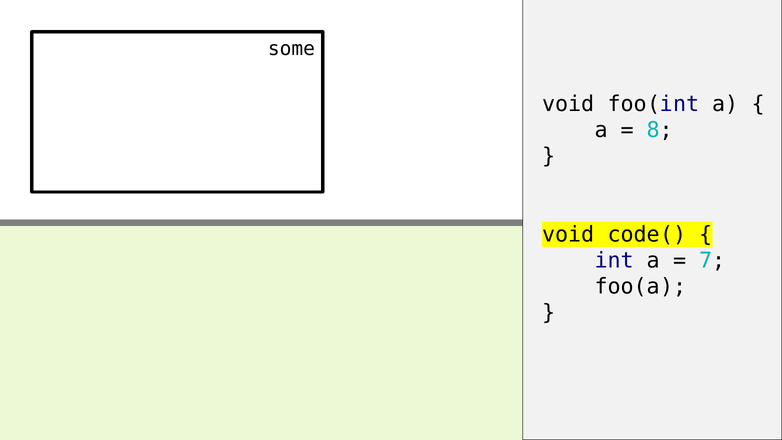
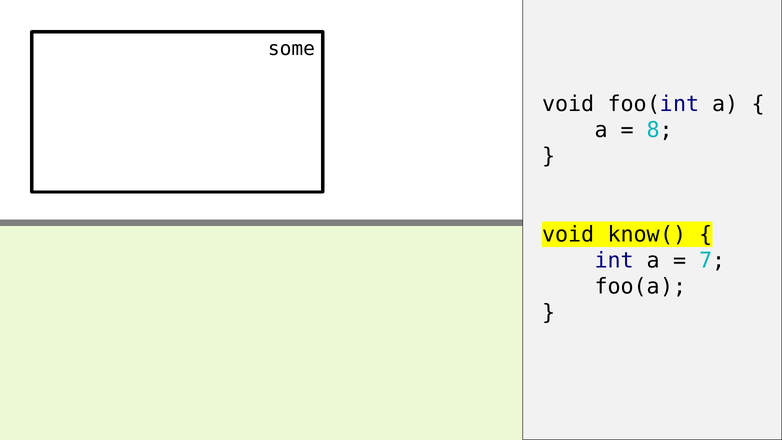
code(: code( -> know( (647, 234)
